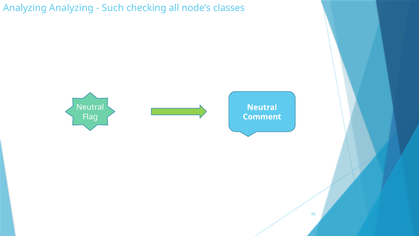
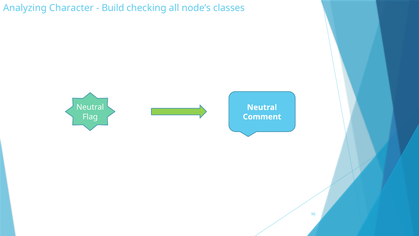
Analyzing Analyzing: Analyzing -> Character (71, 8)
Such: Such -> Build (113, 8)
